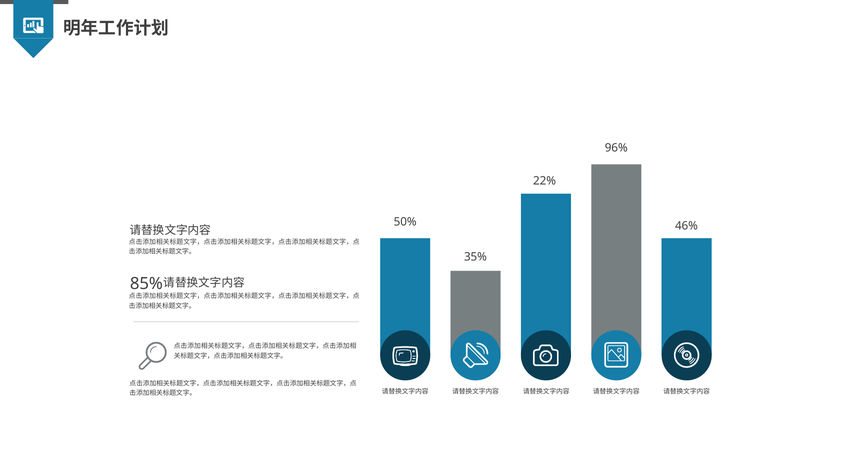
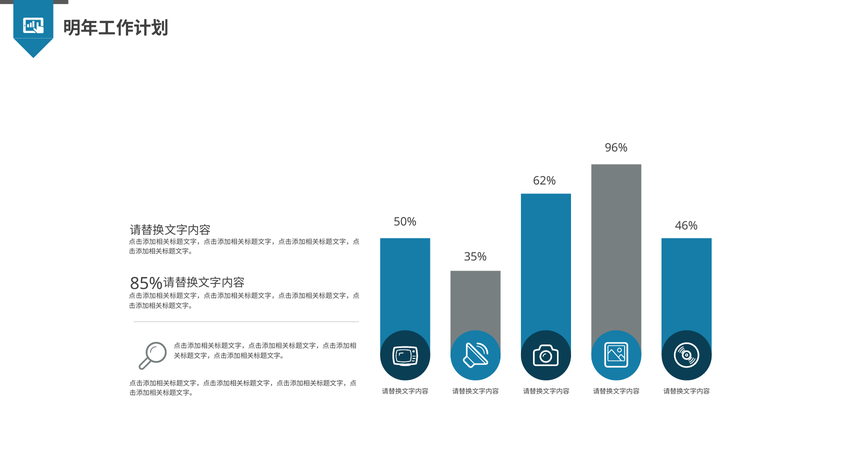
22%: 22% -> 62% (544, 181)
